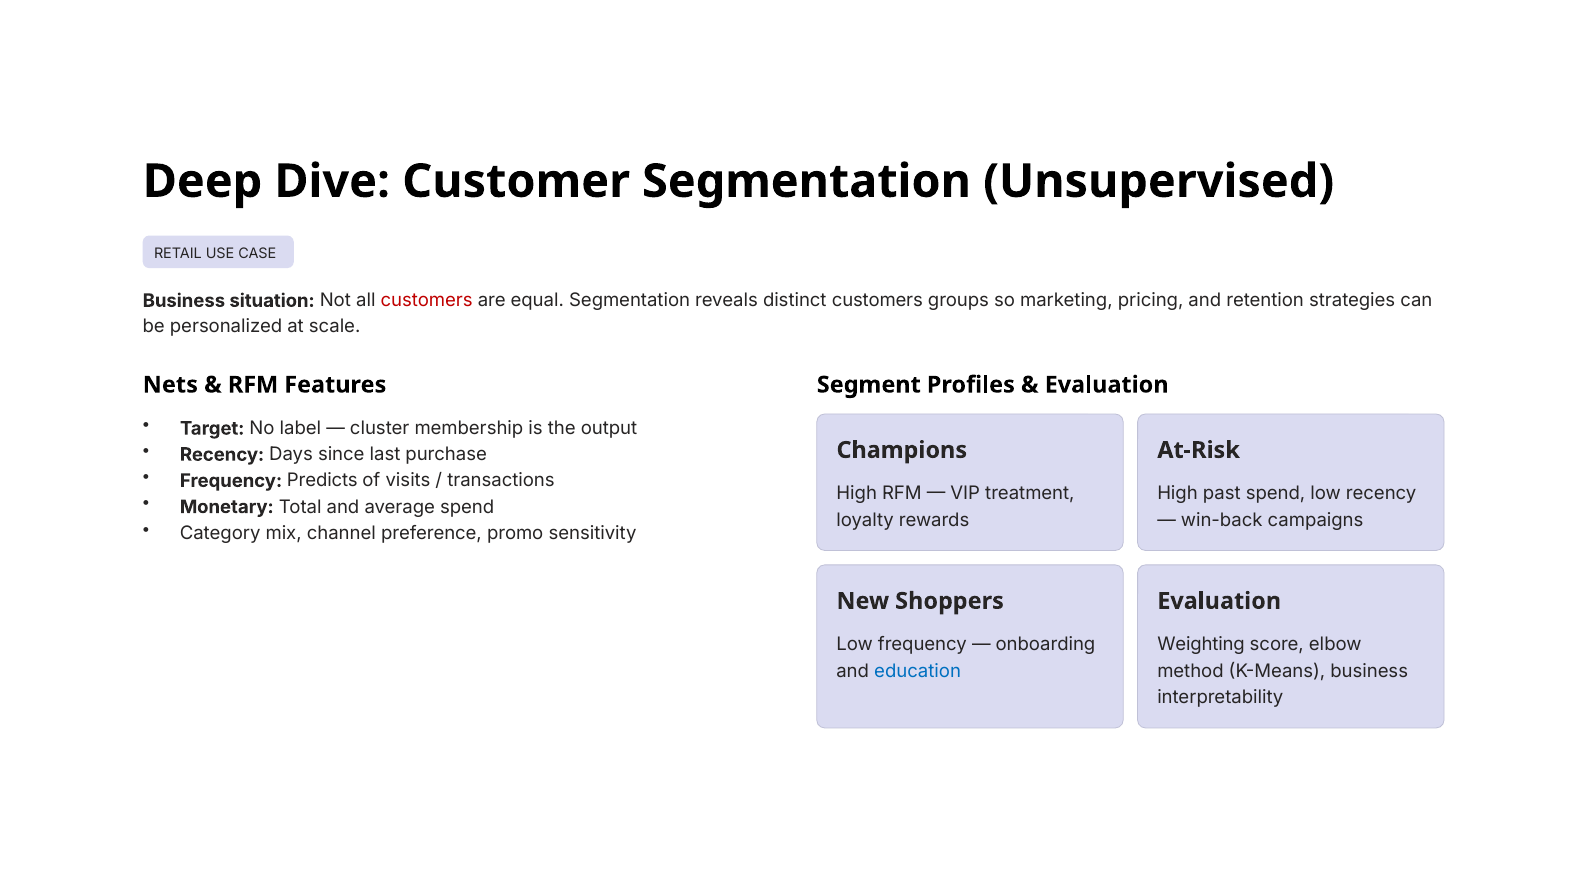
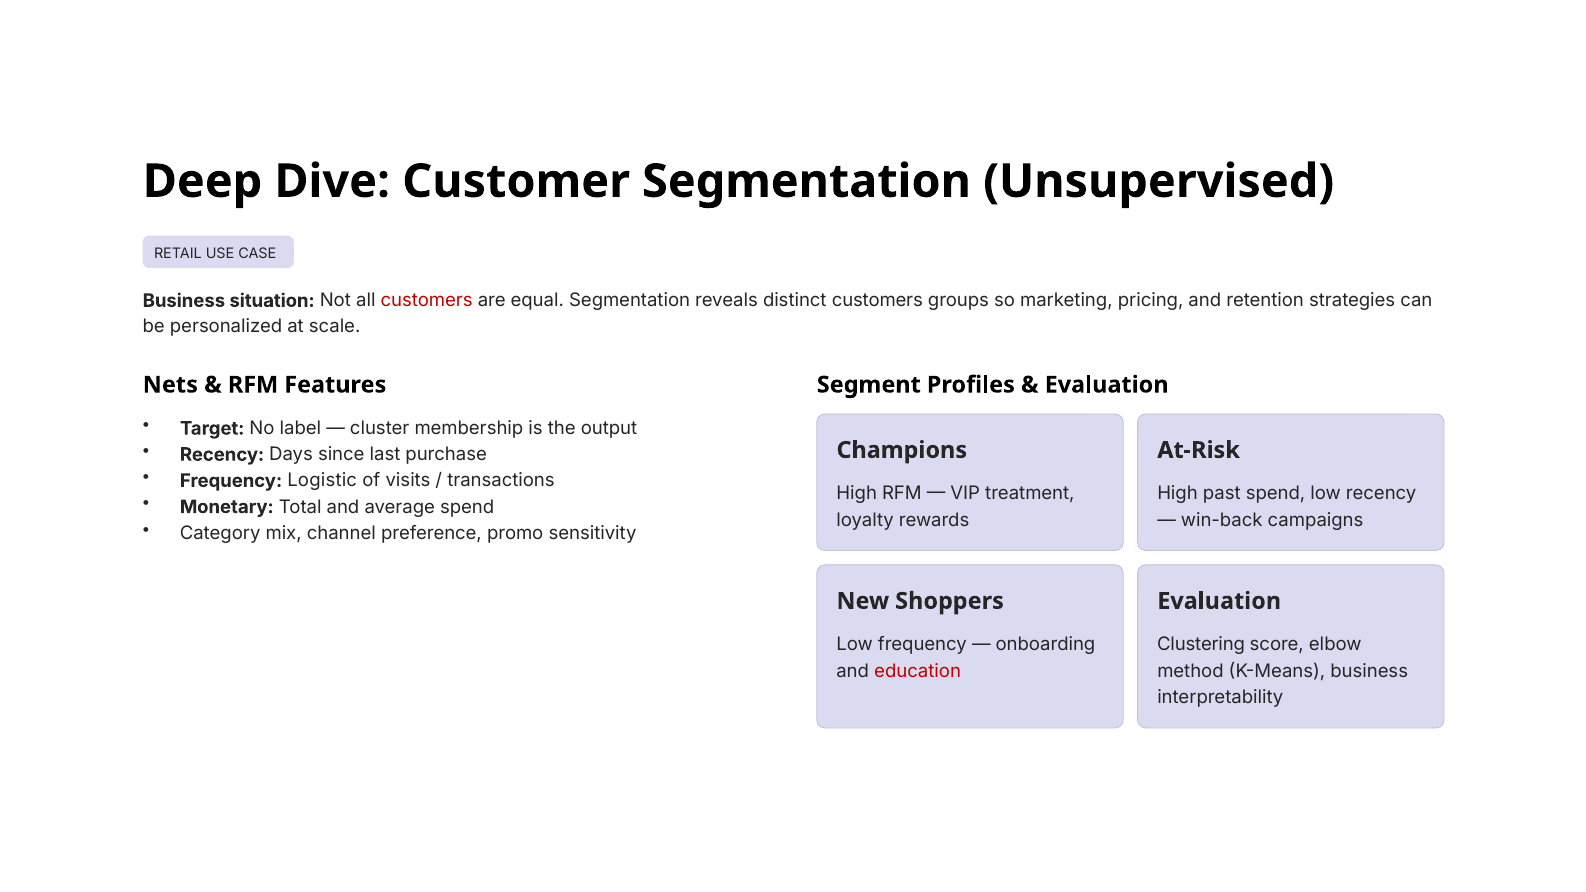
Predicts: Predicts -> Logistic (322, 481)
Weighting: Weighting -> Clustering (1201, 645)
education colour: blue -> red (918, 671)
